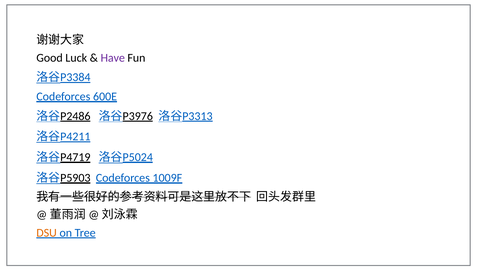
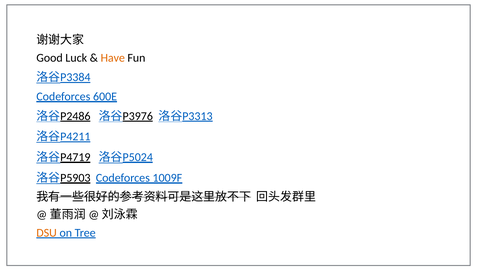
Have colour: purple -> orange (113, 58)
